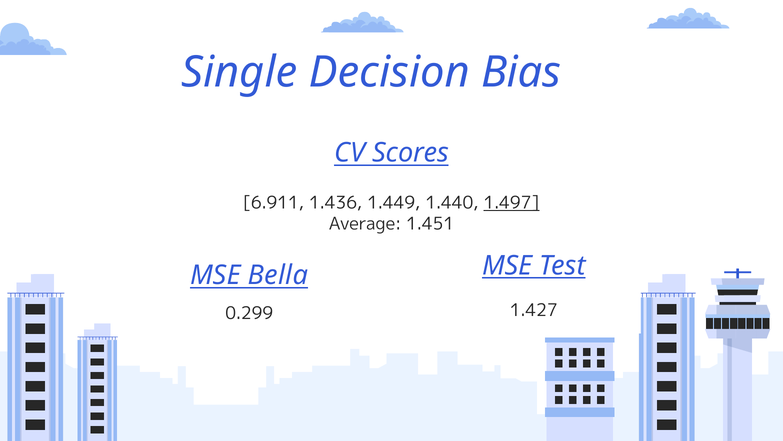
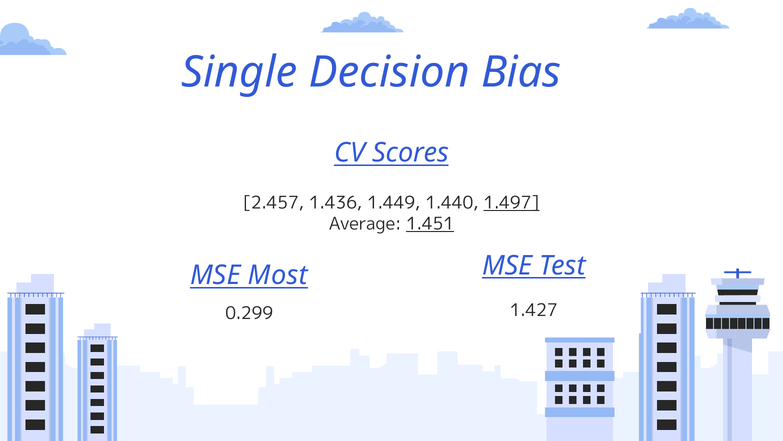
6.911: 6.911 -> 2.457 (273, 203)
1.451 underline: none -> present (430, 224)
Bella: Bella -> Most (278, 275)
